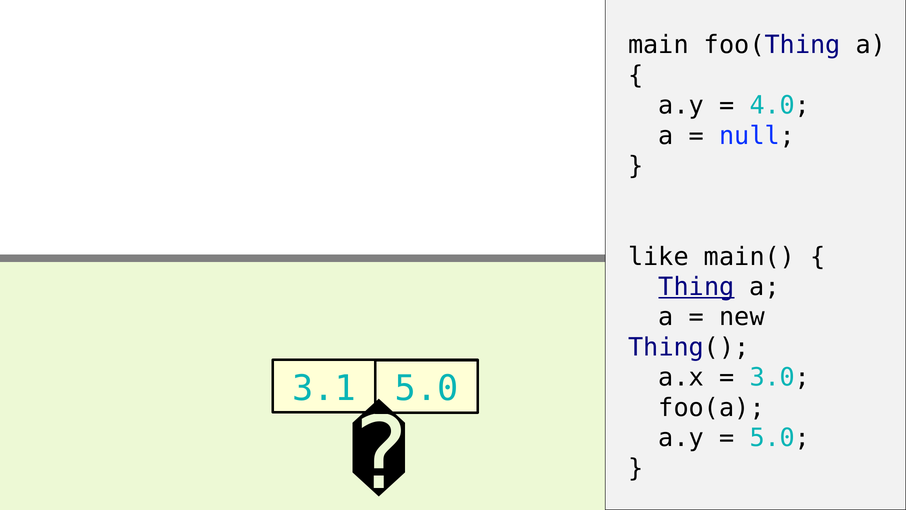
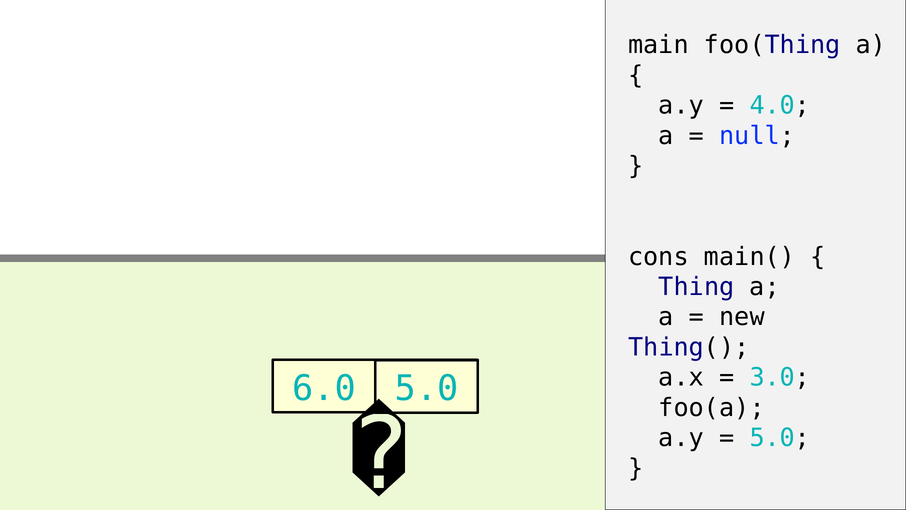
like: like -> cons (658, 257)
Thing underline: present -> none (696, 287)
3.1: 3.1 -> 6.0 (324, 388)
